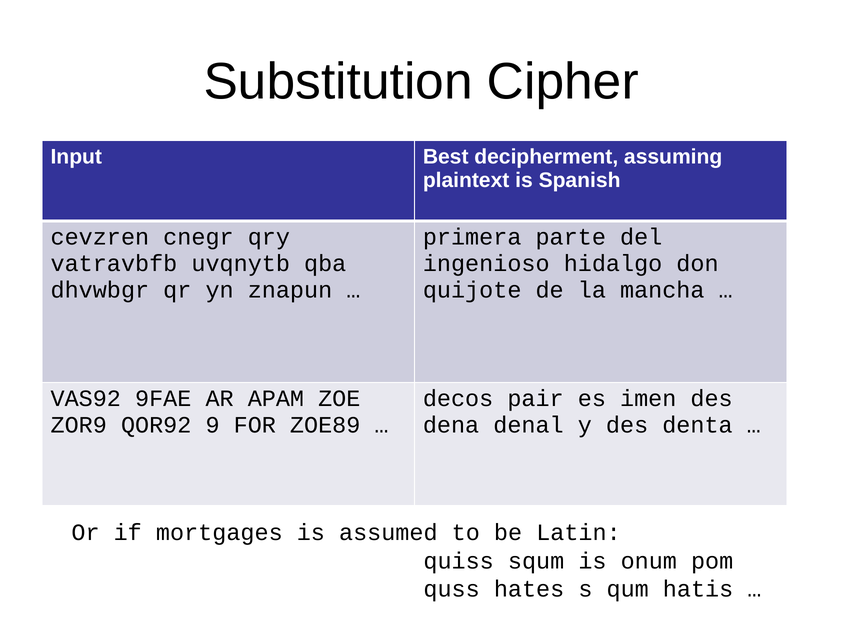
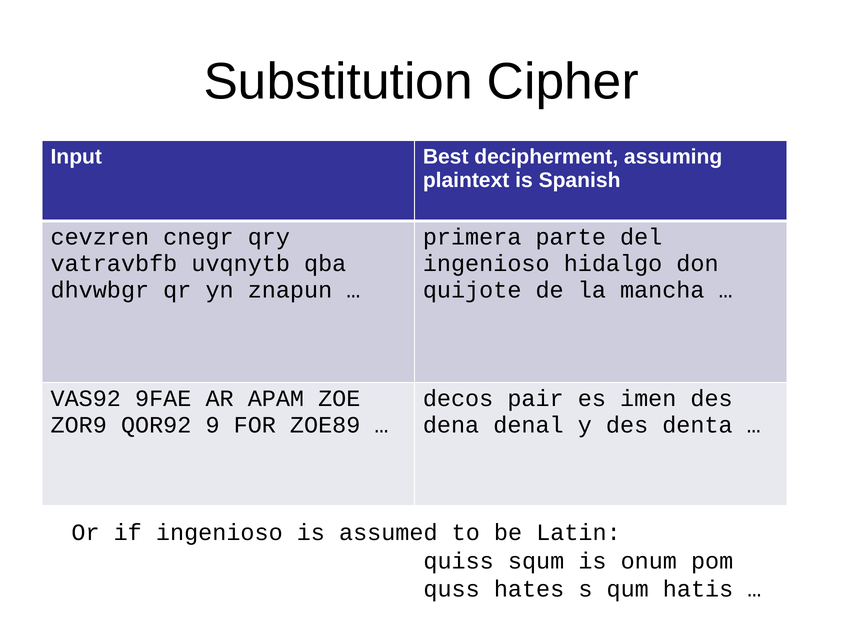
if mortgages: mortgages -> ingenioso (219, 533)
